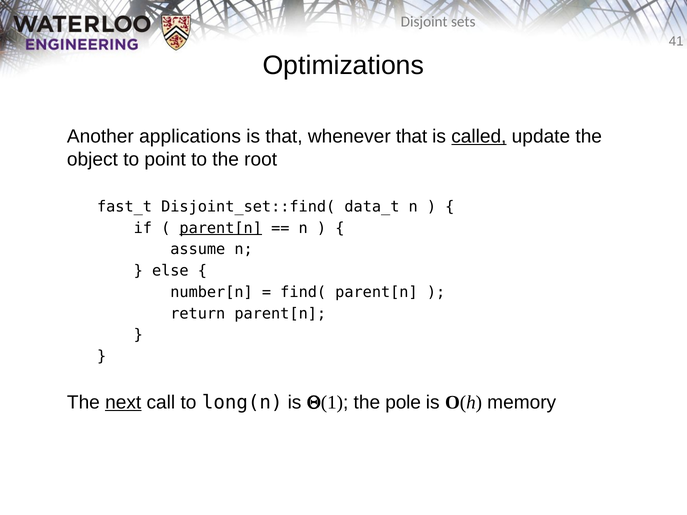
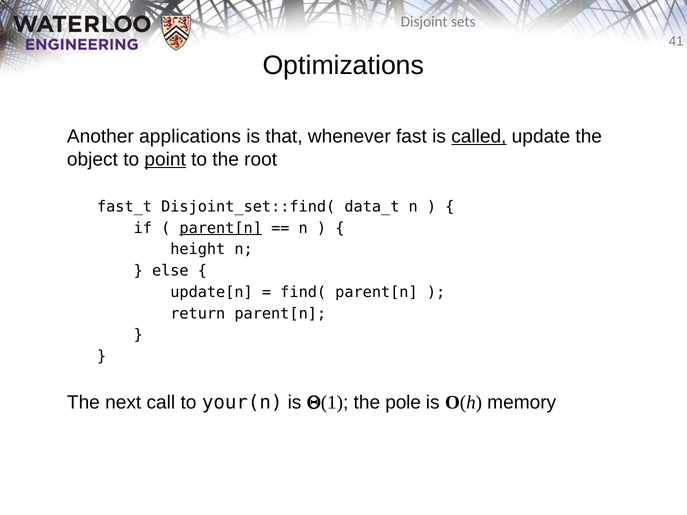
whenever that: that -> fast (411, 136)
point underline: none -> present (165, 159)
assume: assume -> height (198, 250)
number[n: number[n -> update[n (212, 292)
next underline: present -> none (123, 402)
long(n: long(n -> your(n (242, 402)
